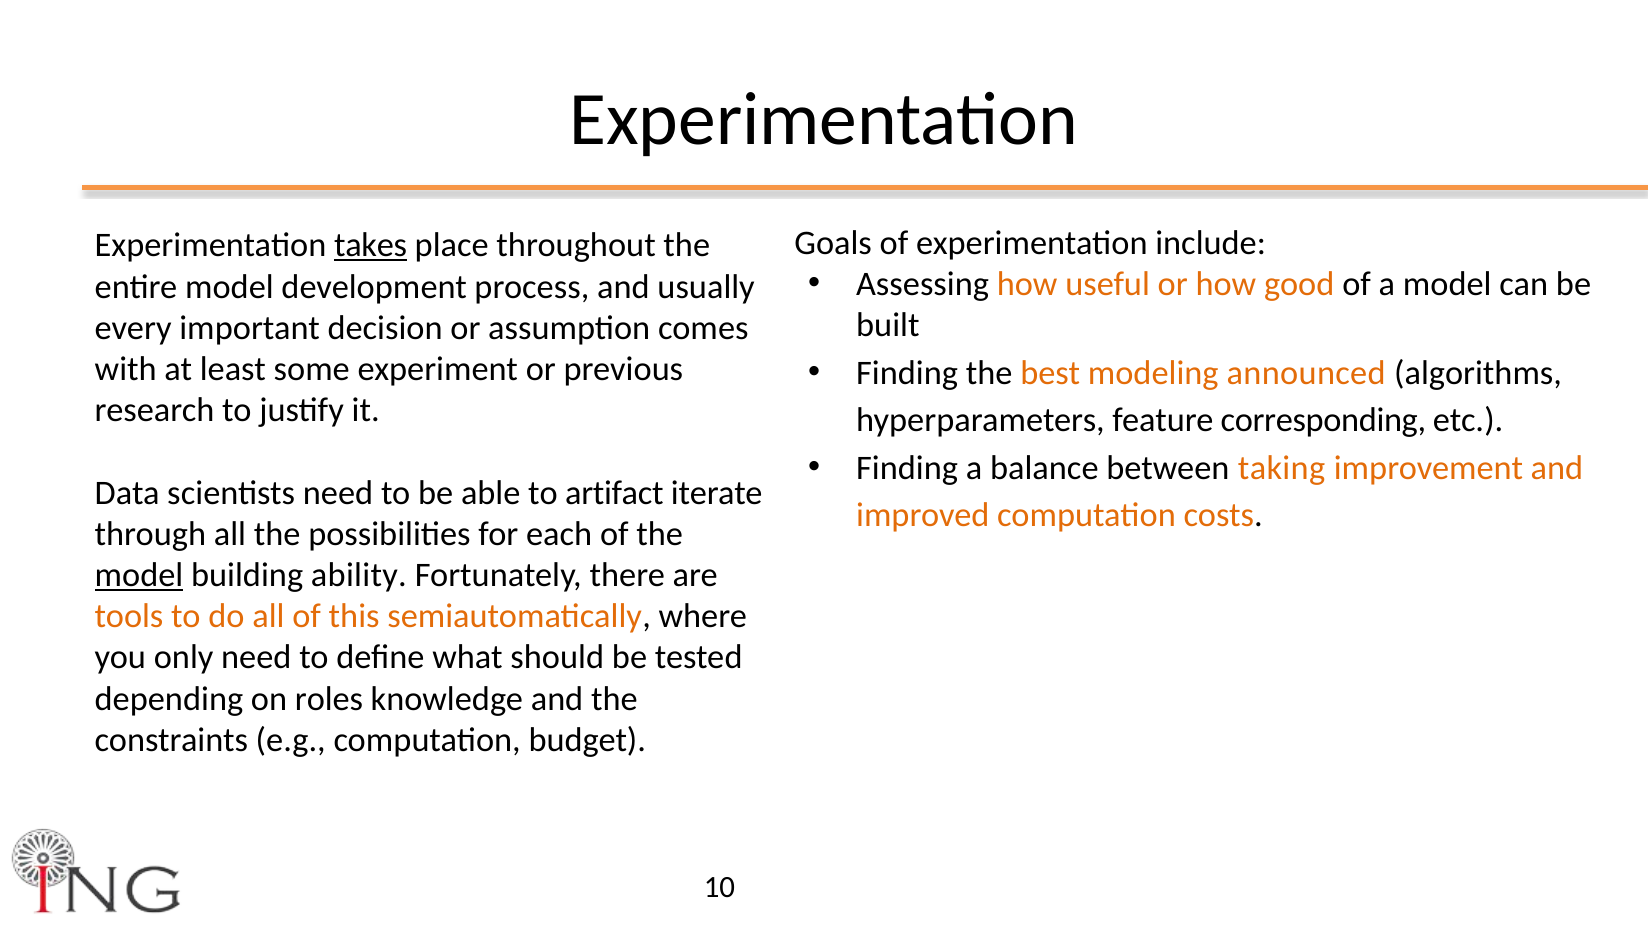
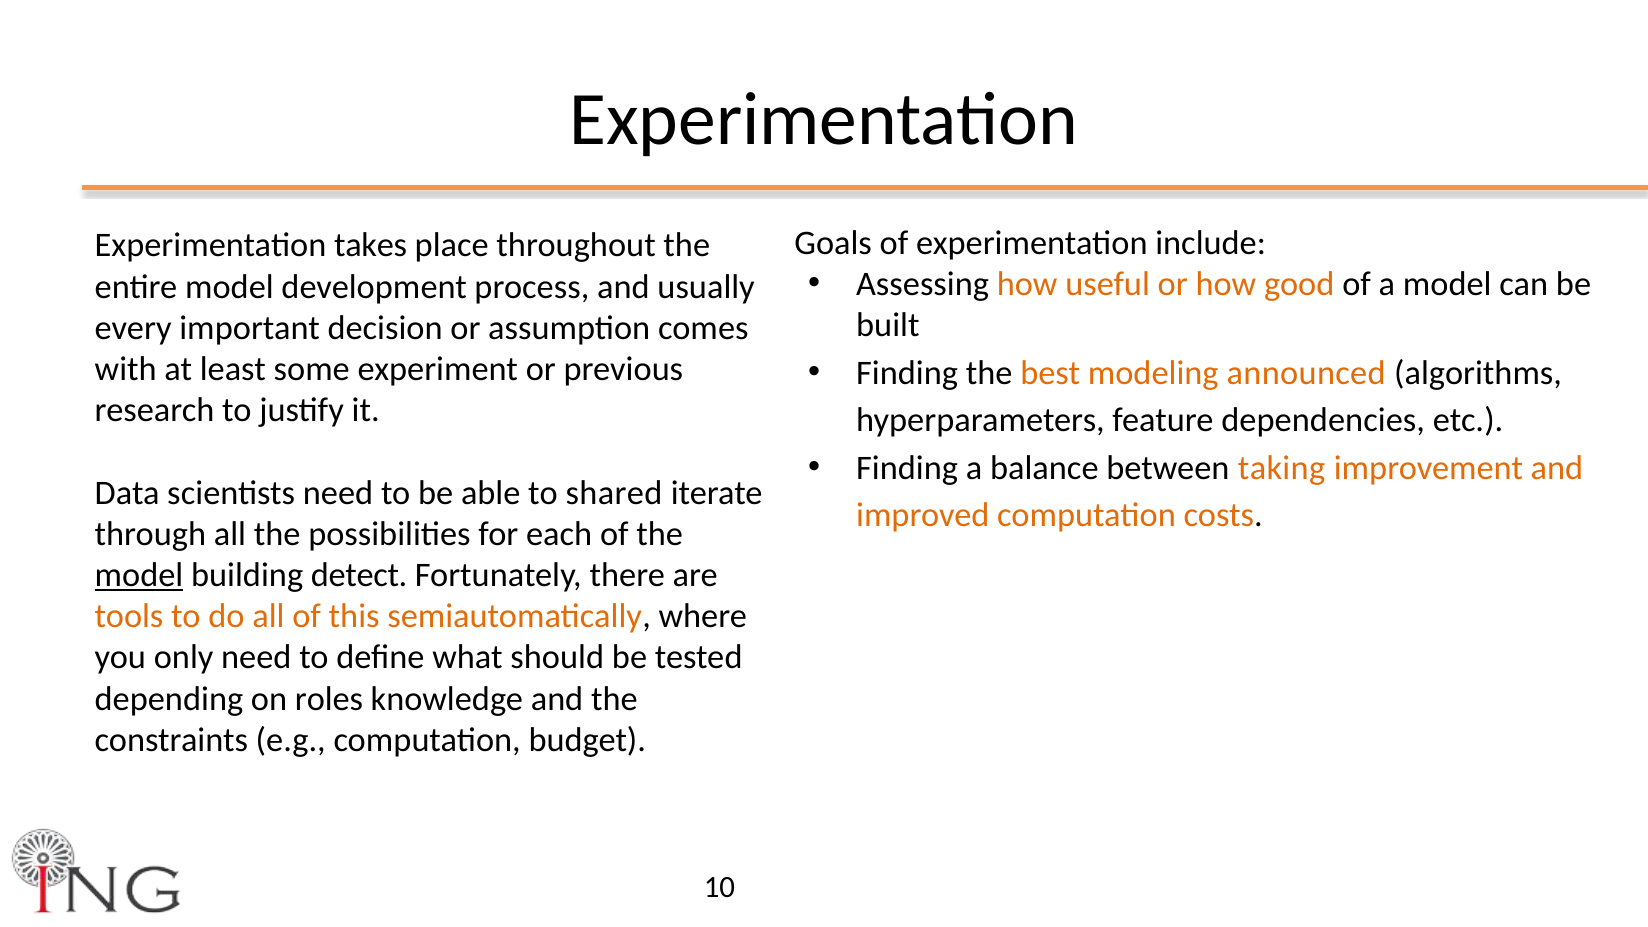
takes underline: present -> none (371, 245)
corresponding: corresponding -> dependencies (1323, 420)
artifact: artifact -> shared (614, 493)
ability: ability -> detect (359, 575)
